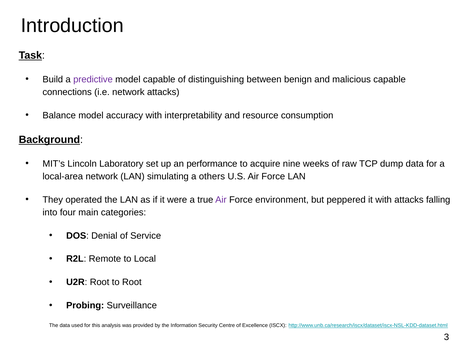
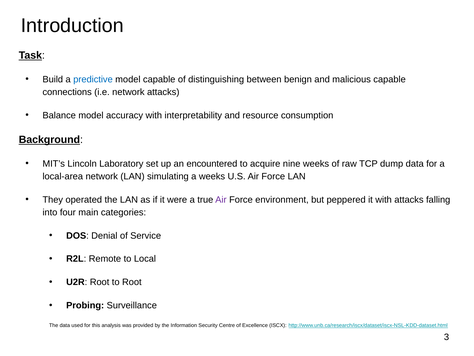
predictive colour: purple -> blue (93, 79)
performance: performance -> encountered (212, 163)
a others: others -> weeks (212, 176)
